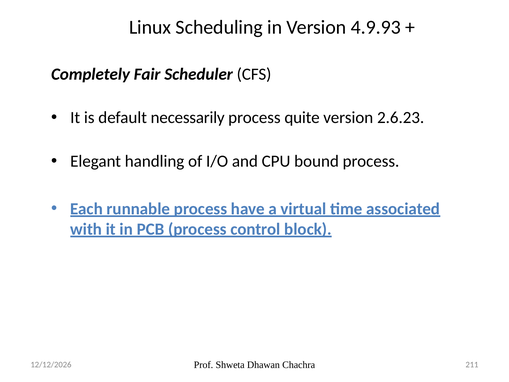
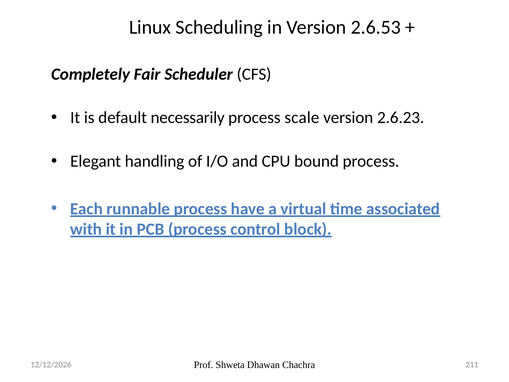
4.9.93: 4.9.93 -> 2.6.53 (376, 27)
quite: quite -> scale (302, 118)
